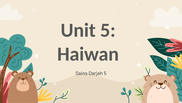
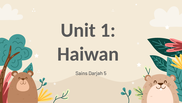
Unit 5: 5 -> 1 (108, 30)
